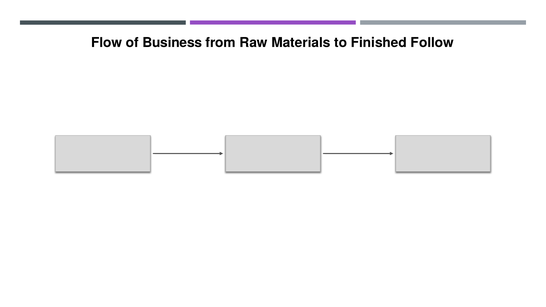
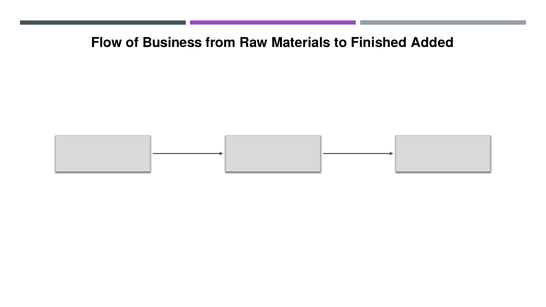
Follow: Follow -> Added (432, 43)
